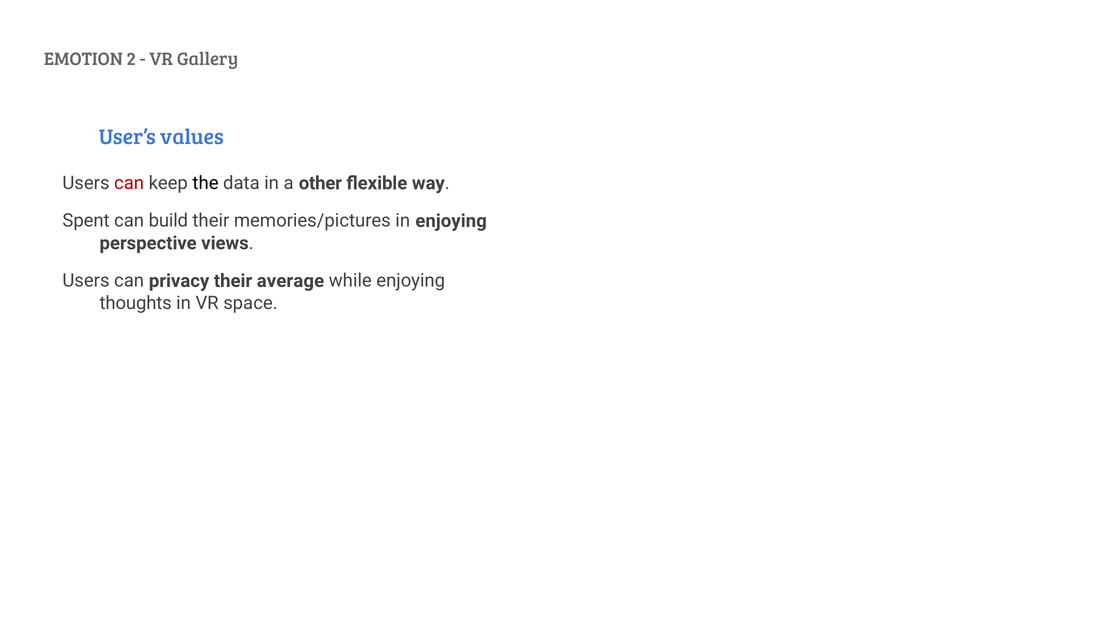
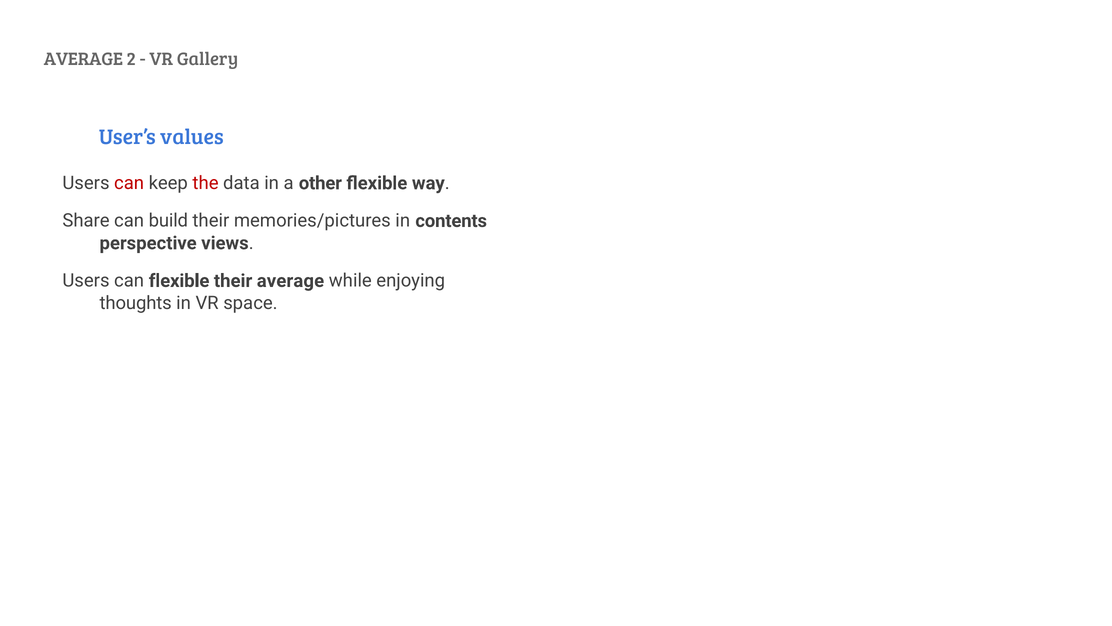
EMOTION: EMOTION -> AVERAGE (84, 59)
the colour: black -> red (206, 183)
Spent: Spent -> Share (86, 221)
in enjoying: enjoying -> contents (451, 221)
can privacy: privacy -> flexible (179, 281)
